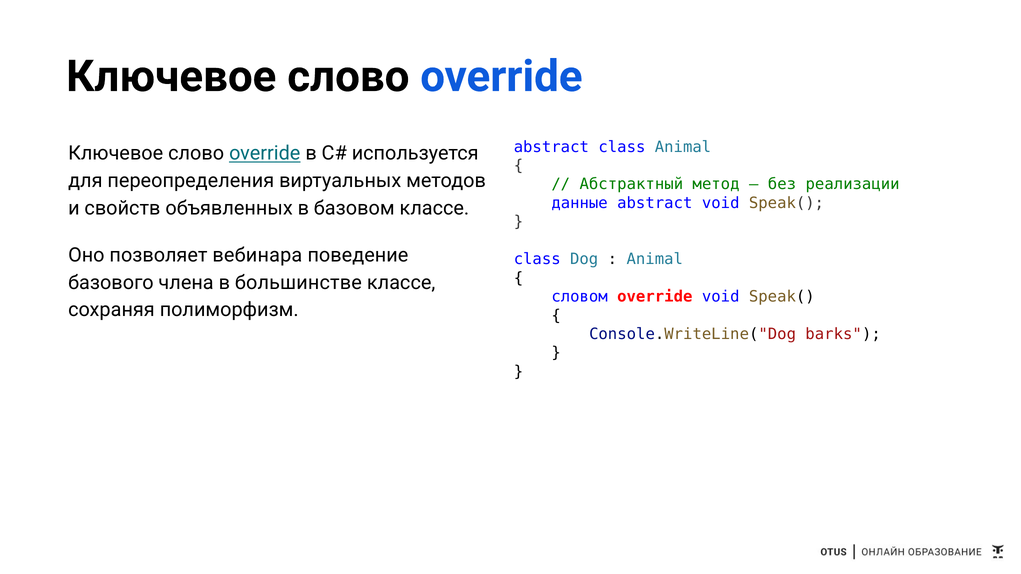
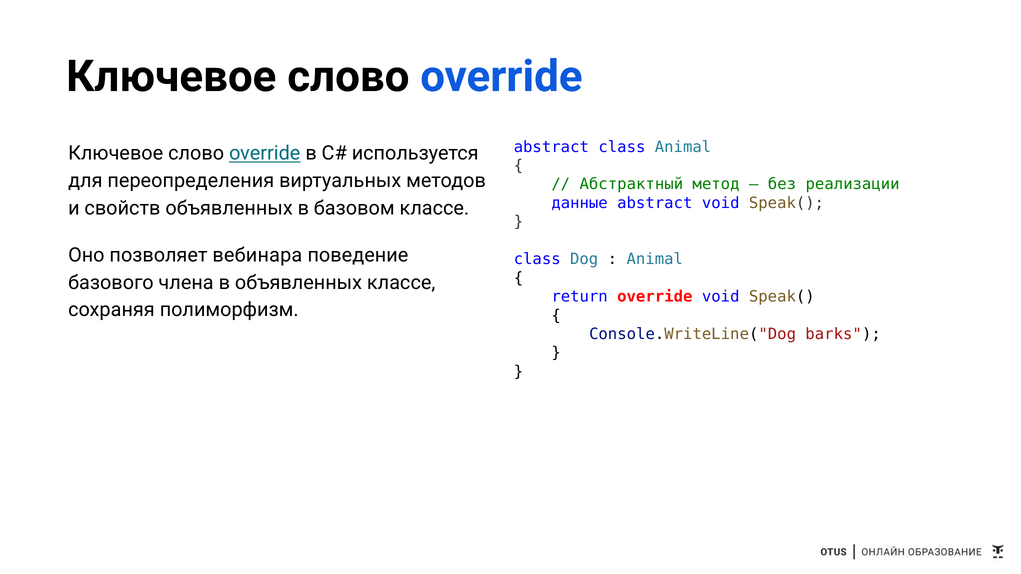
в большинстве: большинстве -> объявленных (298, 283)
словом: словом -> return (580, 297)
